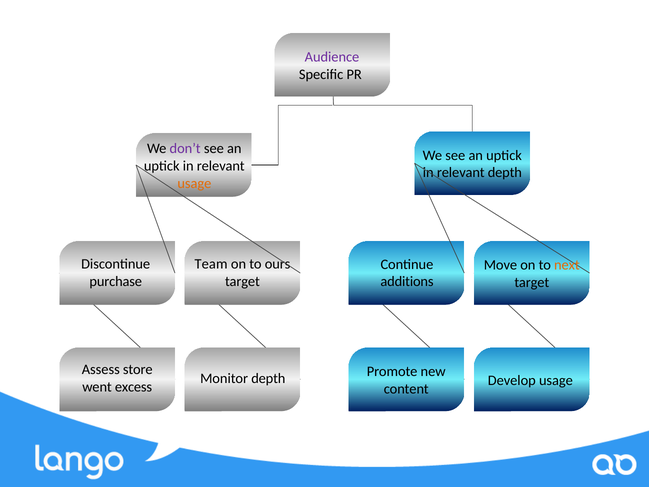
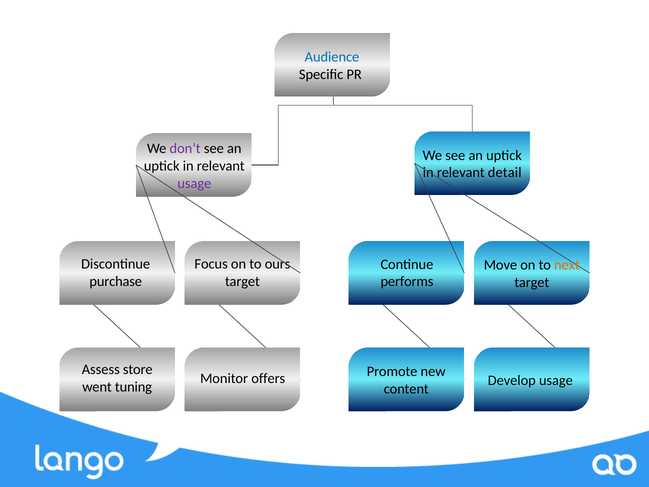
Audience colour: purple -> blue (332, 57)
relevant depth: depth -> detail (505, 173)
usage colour: orange -> purple (194, 183)
Team: Team -> Focus (211, 264)
additions: additions -> performs (407, 282)
Monitor depth: depth -> offers (268, 378)
excess: excess -> tuning (133, 387)
